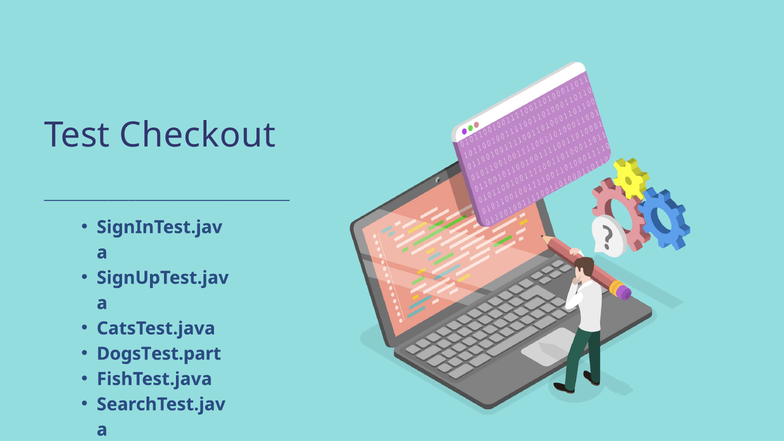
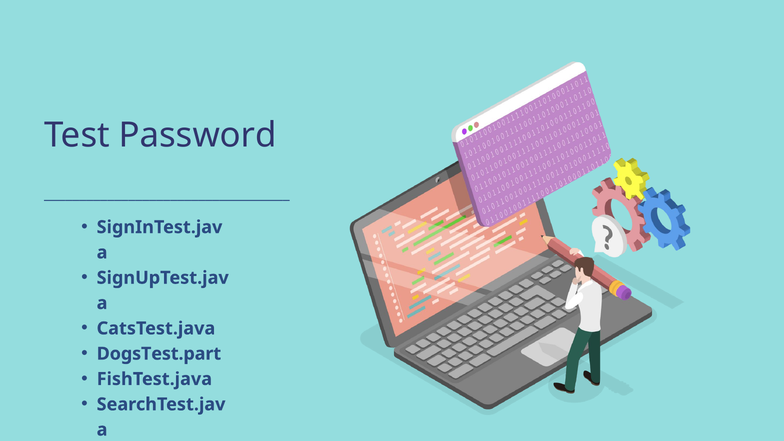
Checkout: Checkout -> Password (198, 135)
